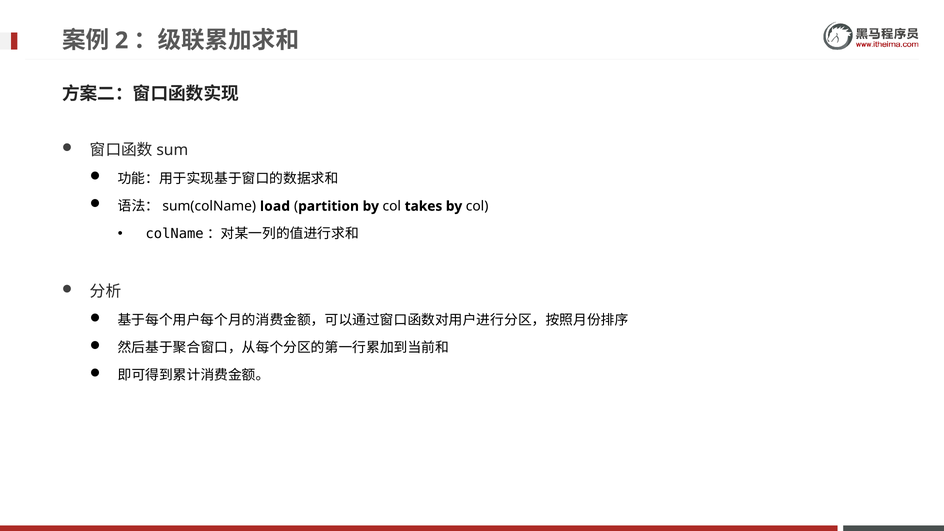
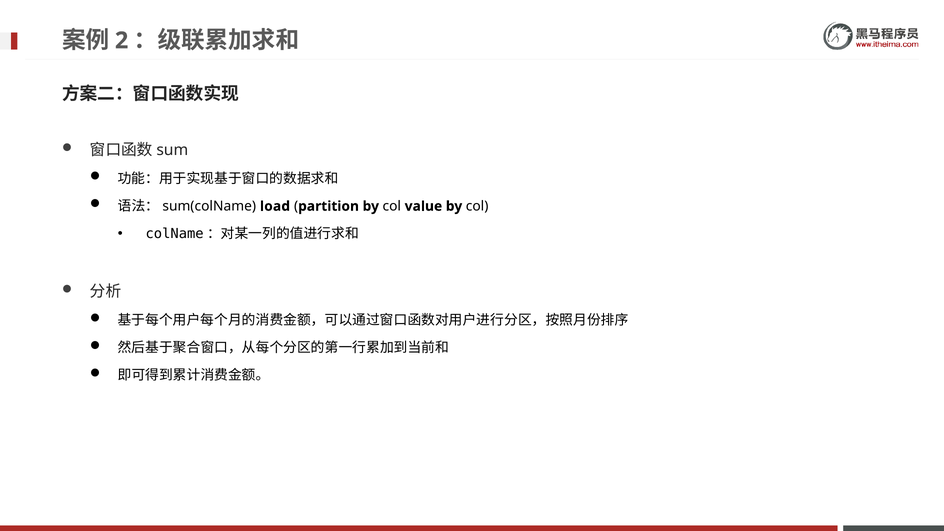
takes: takes -> value (423, 206)
